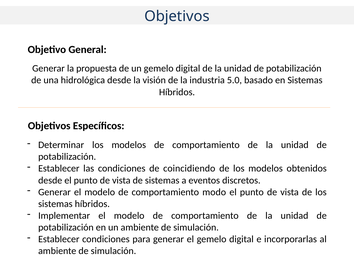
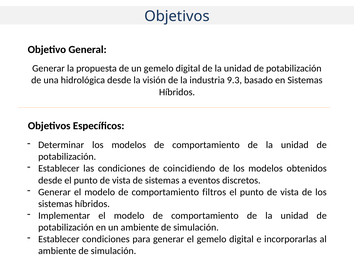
5.0: 5.0 -> 9.3 (234, 80)
modo: modo -> filtros (214, 192)
